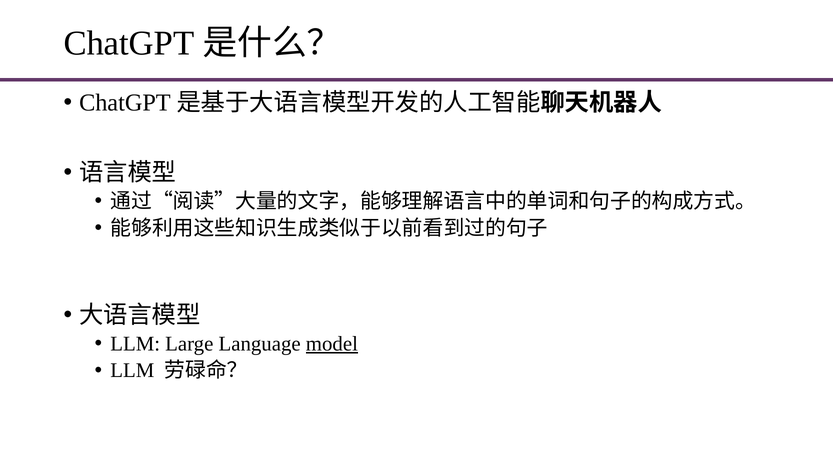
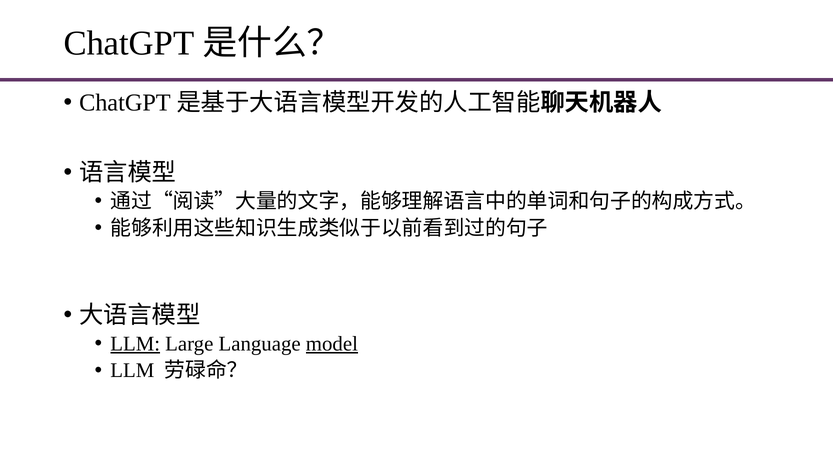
LLM underline: none -> present (135, 343)
